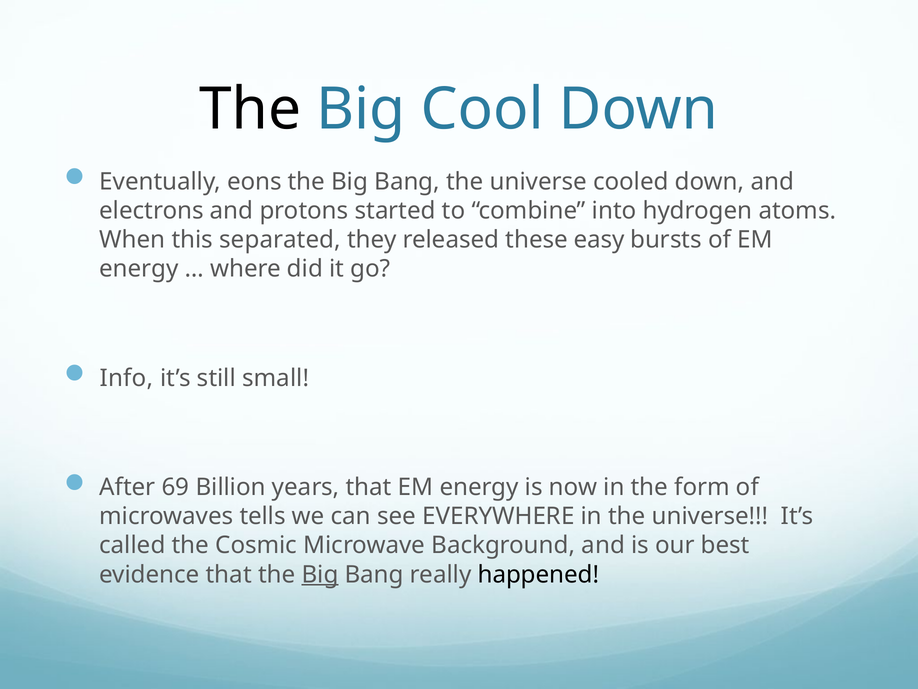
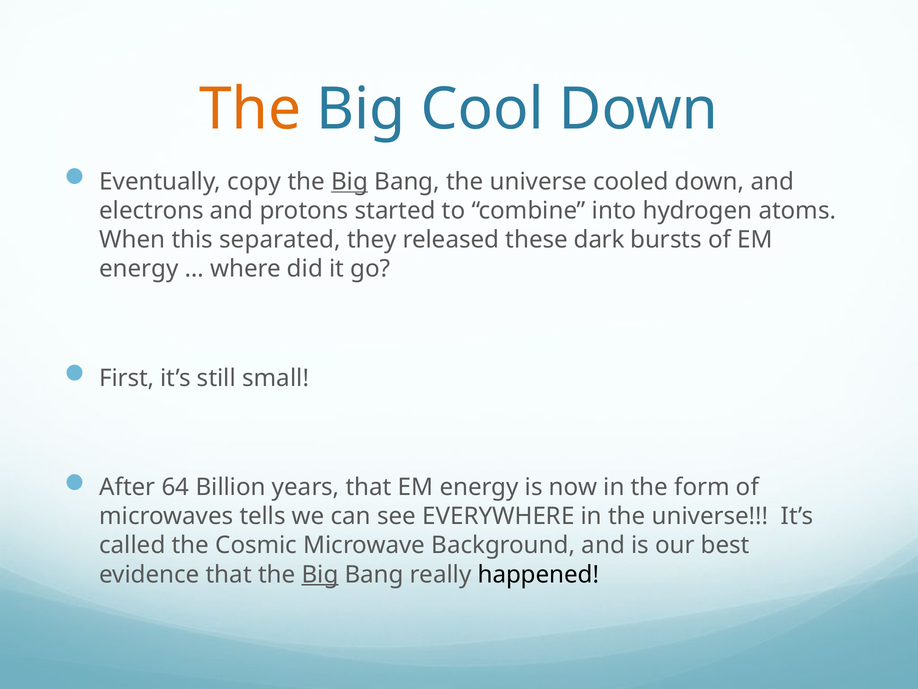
The colour: black -> orange (250, 109)
eons: eons -> copy (254, 181)
Big underline: none -> present (350, 181)
easy: easy -> dark (599, 240)
Info: Info -> First (127, 378)
69: 69 -> 64 (175, 487)
